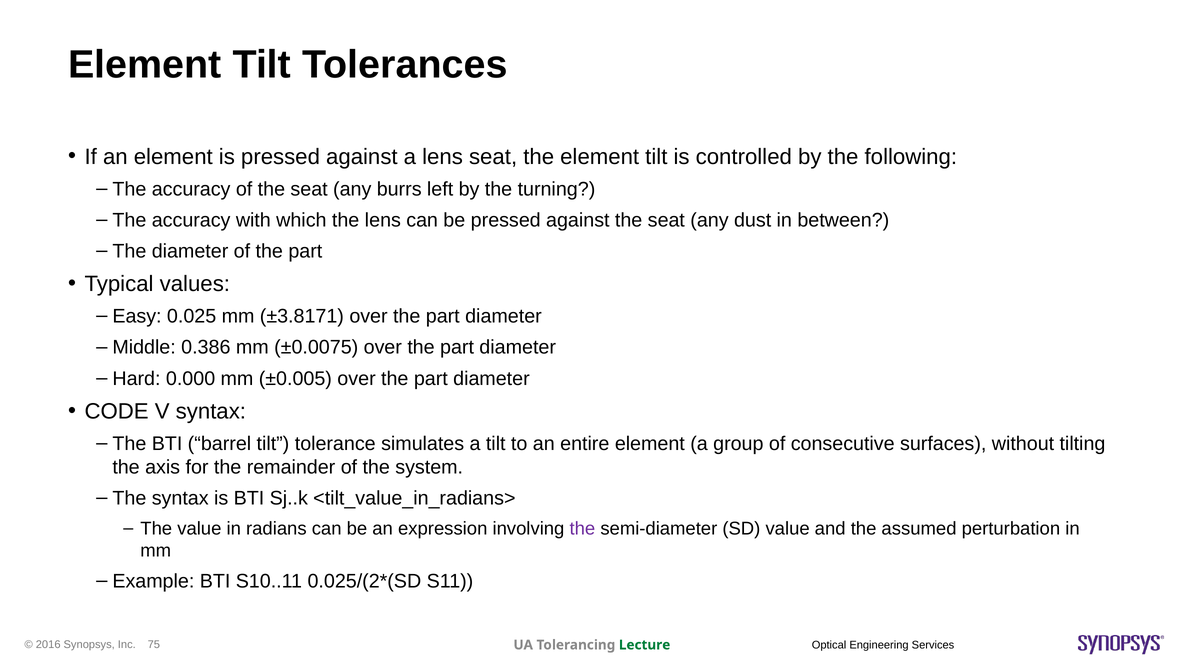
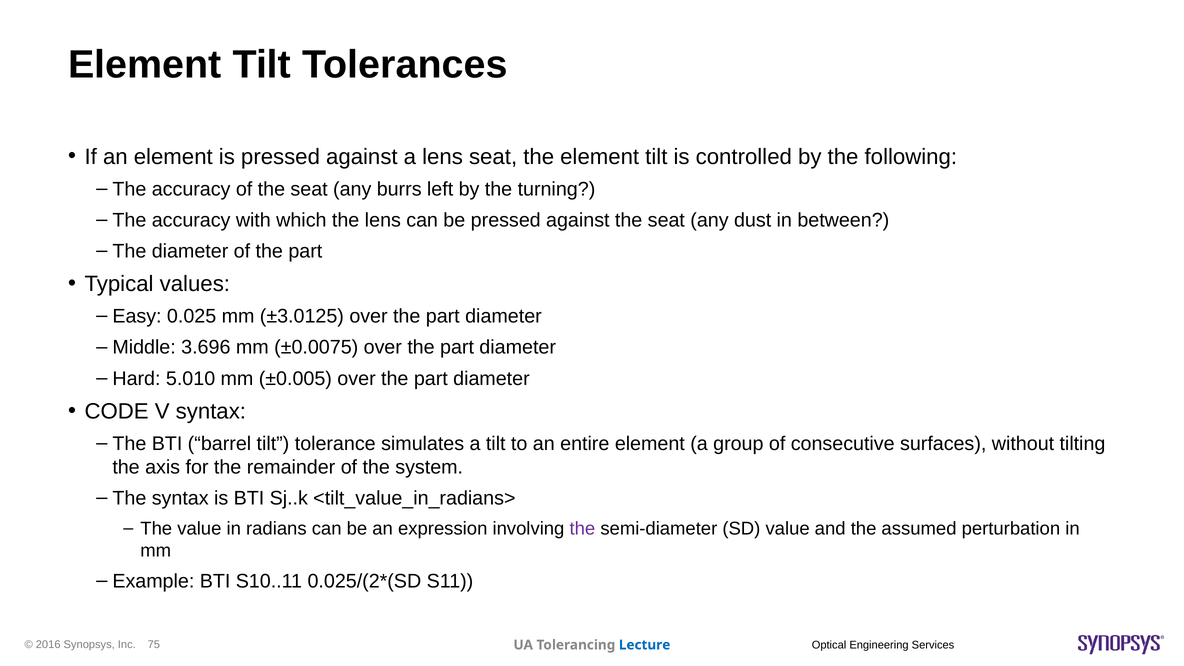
±3.8171: ±3.8171 -> ±3.0125 (302, 316)
0.386: 0.386 -> 3.696 (206, 347)
0.000: 0.000 -> 5.010 (191, 379)
Lecture colour: green -> blue (645, 645)
